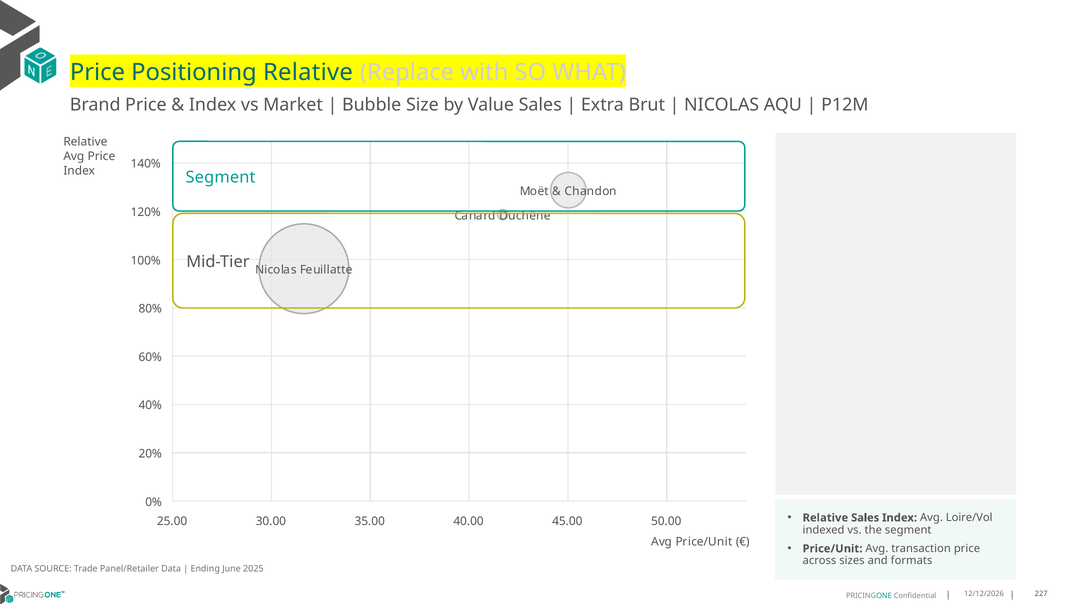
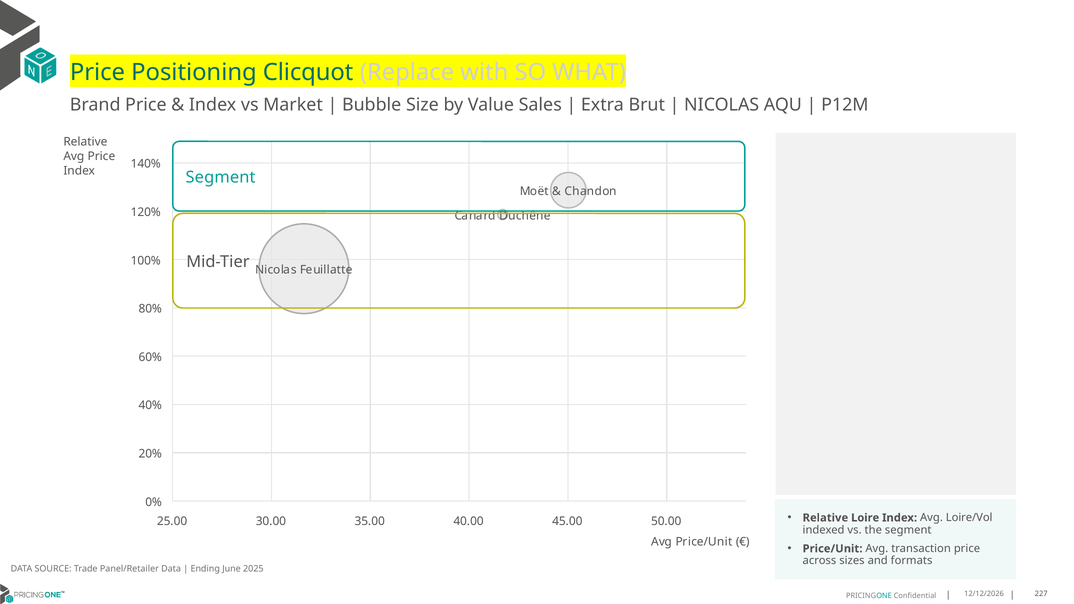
Positioning Relative: Relative -> Clicquot (308, 72)
Relative Sales: Sales -> Loire (865, 518)
